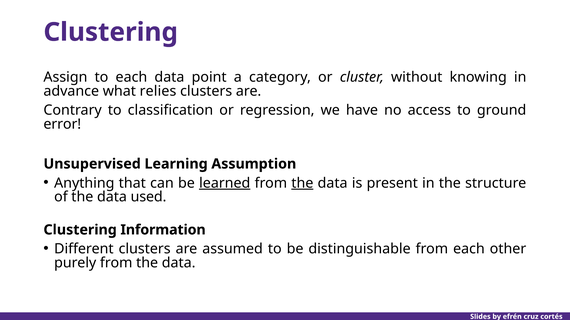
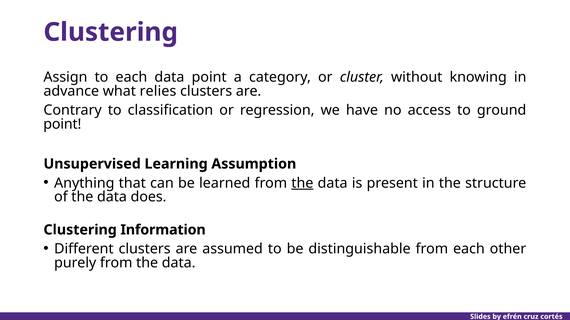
error: error -> point (62, 124)
learned underline: present -> none (225, 183)
used: used -> does (149, 197)
